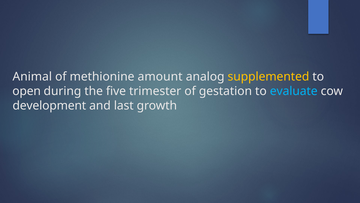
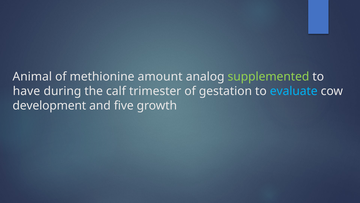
supplemented colour: yellow -> light green (268, 77)
open: open -> have (26, 91)
five: five -> calf (116, 91)
last: last -> five (124, 105)
